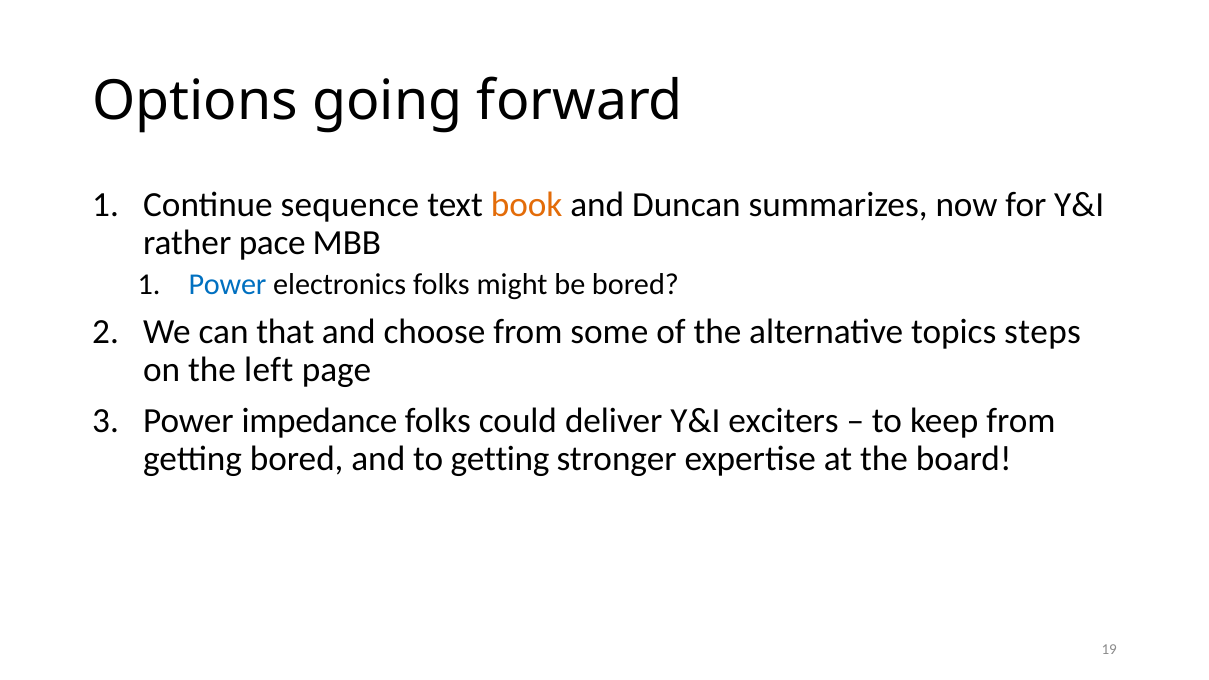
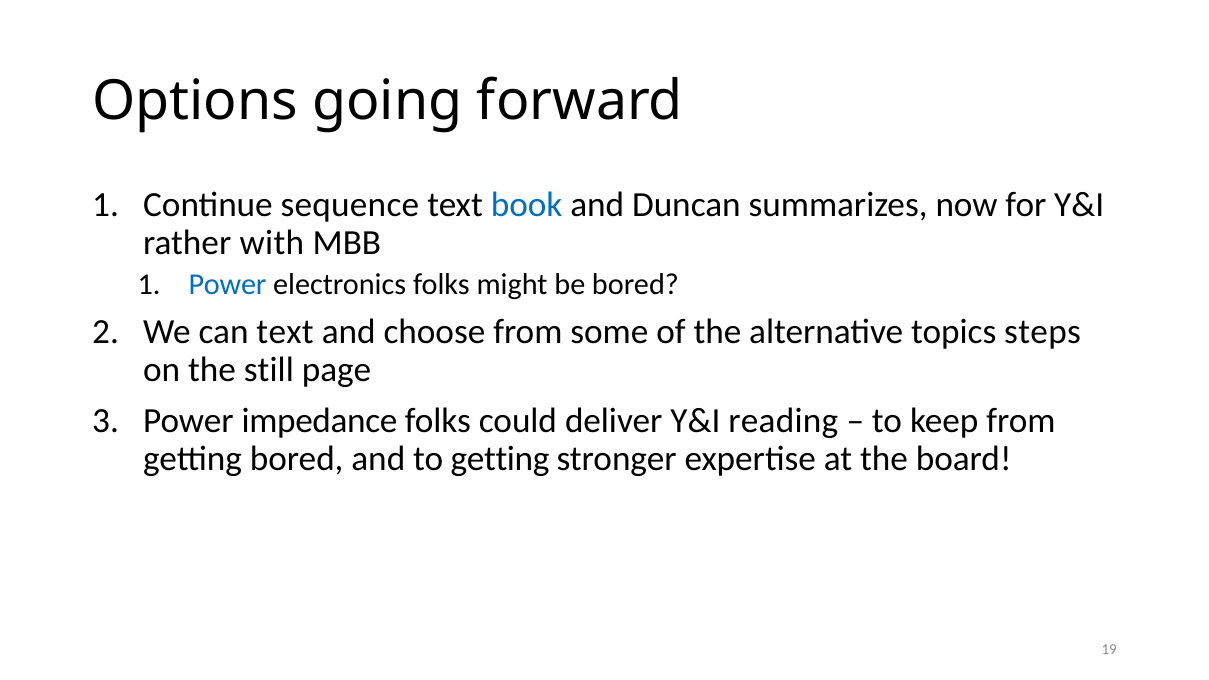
book colour: orange -> blue (527, 204)
pace: pace -> with (272, 242)
can that: that -> text (285, 332)
left: left -> still (269, 370)
exciters: exciters -> reading (783, 421)
